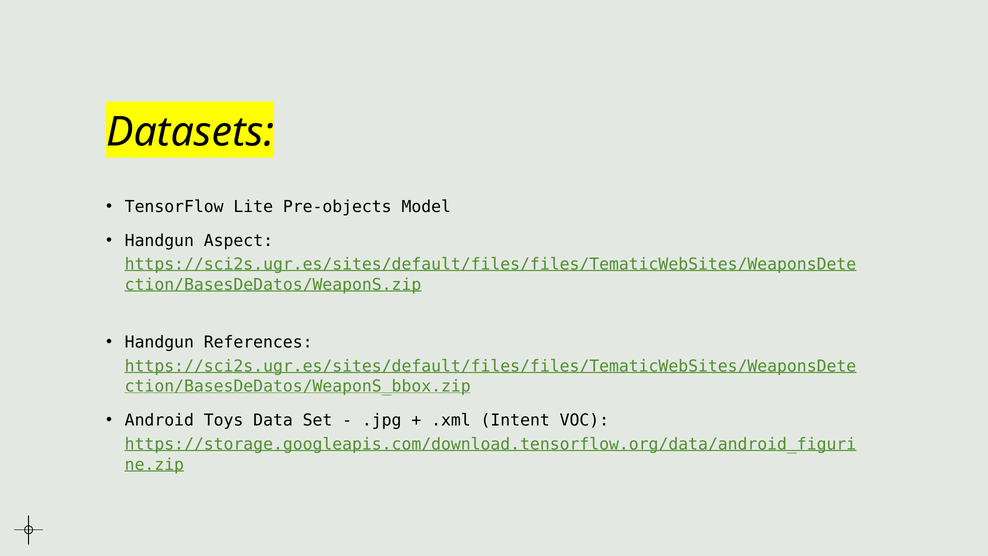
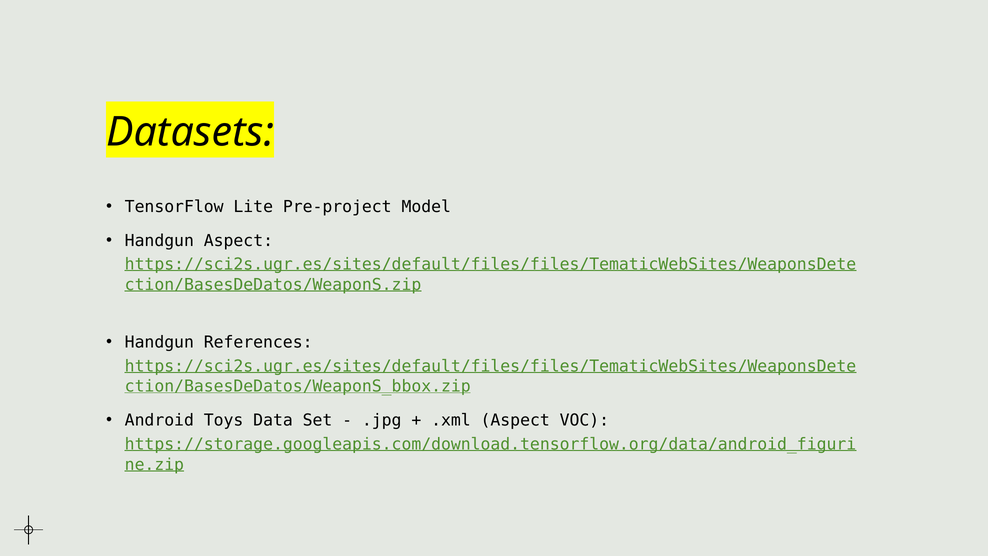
Pre-objects: Pre-objects -> Pre-project (337, 207)
.xml Intent: Intent -> Aspect (515, 420)
